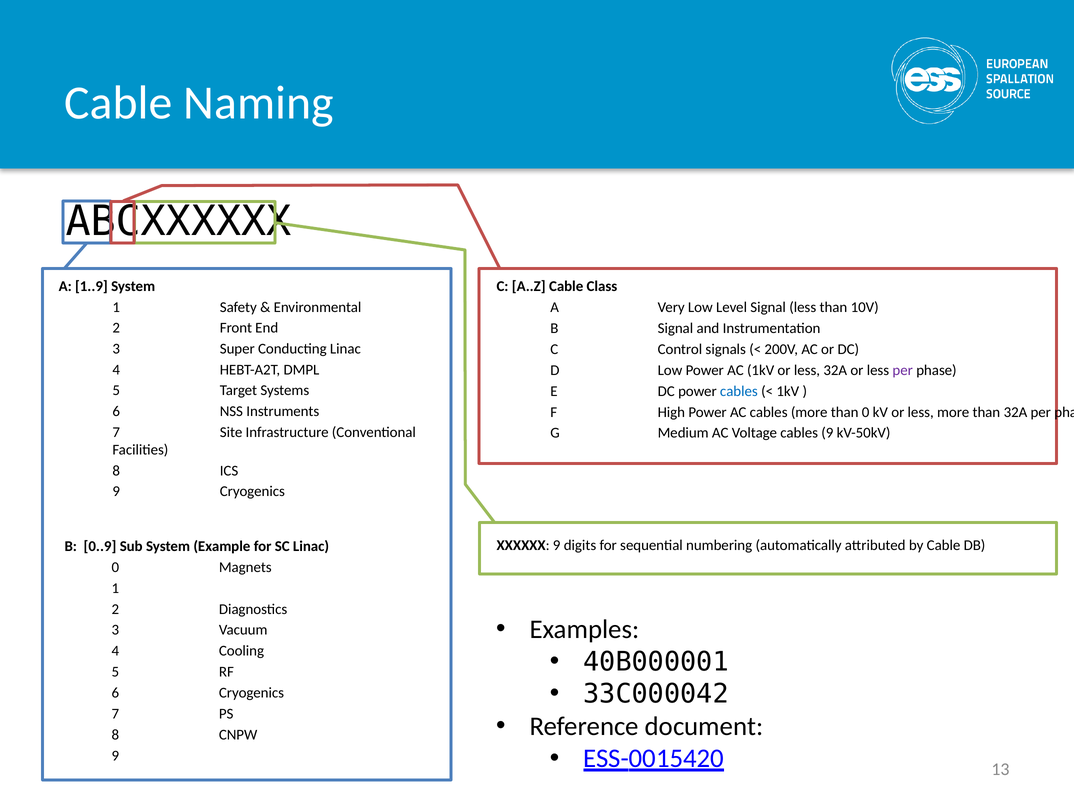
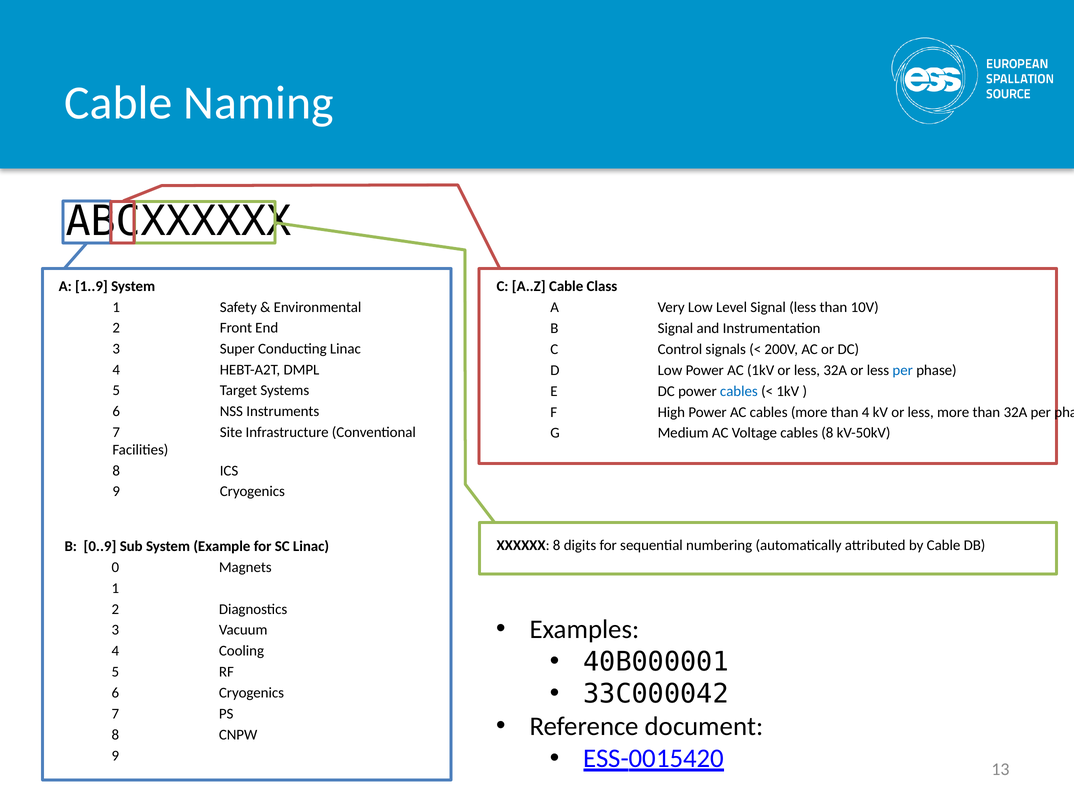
per colour: purple -> blue (903, 370)
than 0: 0 -> 4 (866, 412)
cables 9: 9 -> 8 (827, 433)
XXXXXX 9: 9 -> 8 (557, 545)
